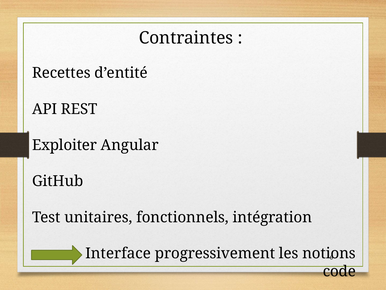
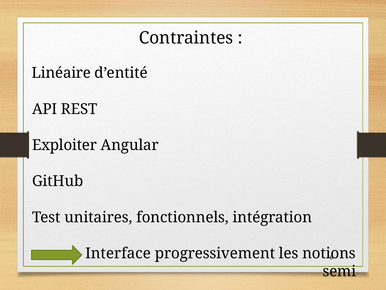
Recettes: Recettes -> Linéaire (61, 73)
code: code -> semi (339, 271)
